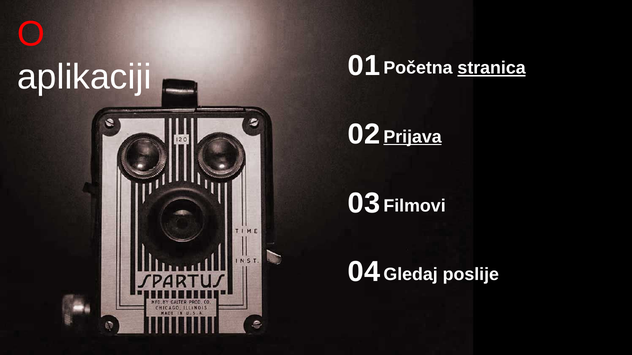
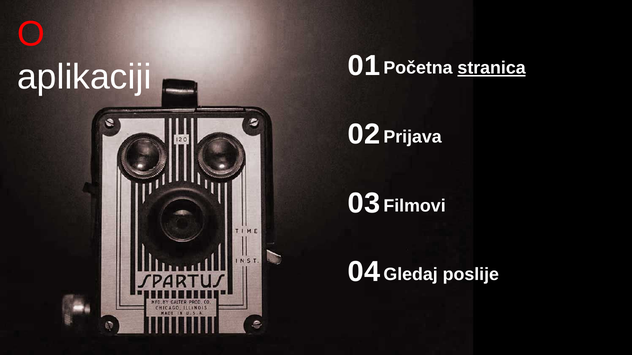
Prijava underline: present -> none (413, 137)
